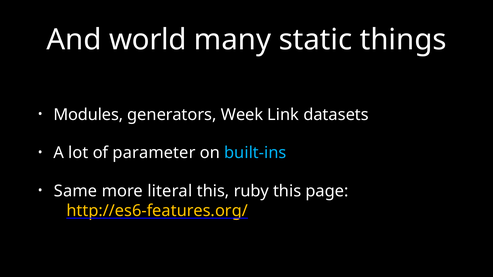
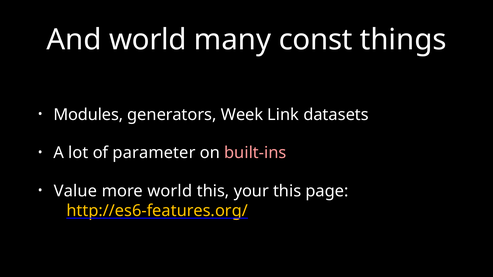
static: static -> const (316, 40)
built-ins colour: light blue -> pink (255, 153)
Same: Same -> Value (76, 191)
more literal: literal -> world (170, 191)
ruby: ruby -> your (251, 191)
